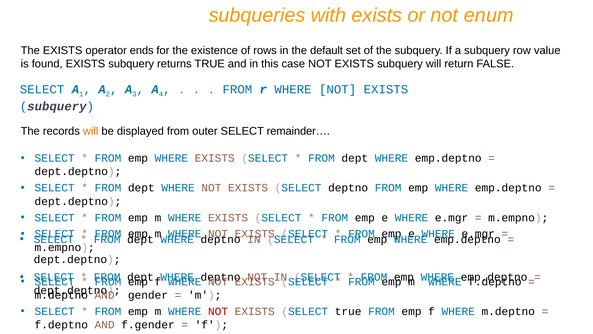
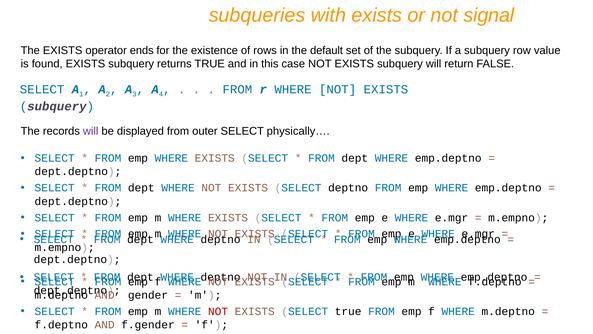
enum: enum -> signal (489, 15)
will colour: orange -> purple (91, 131)
remainder…: remainder… -> physically… (298, 131)
